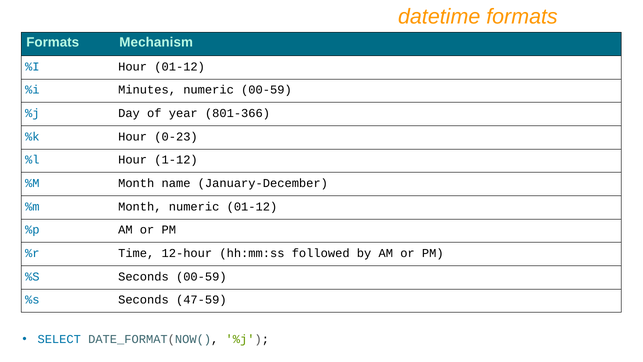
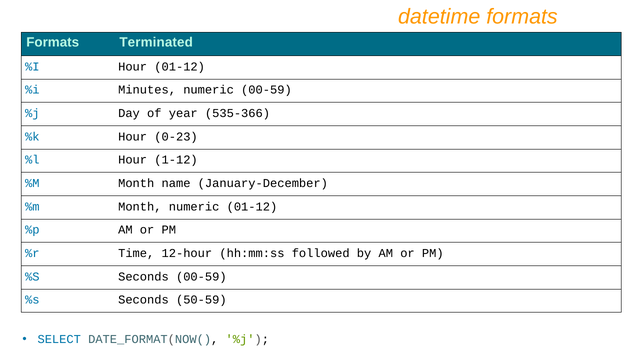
Mechanism: Mechanism -> Terminated (156, 42)
801-366: 801-366 -> 535-366 (238, 113)
47-59: 47-59 -> 50-59 (201, 300)
